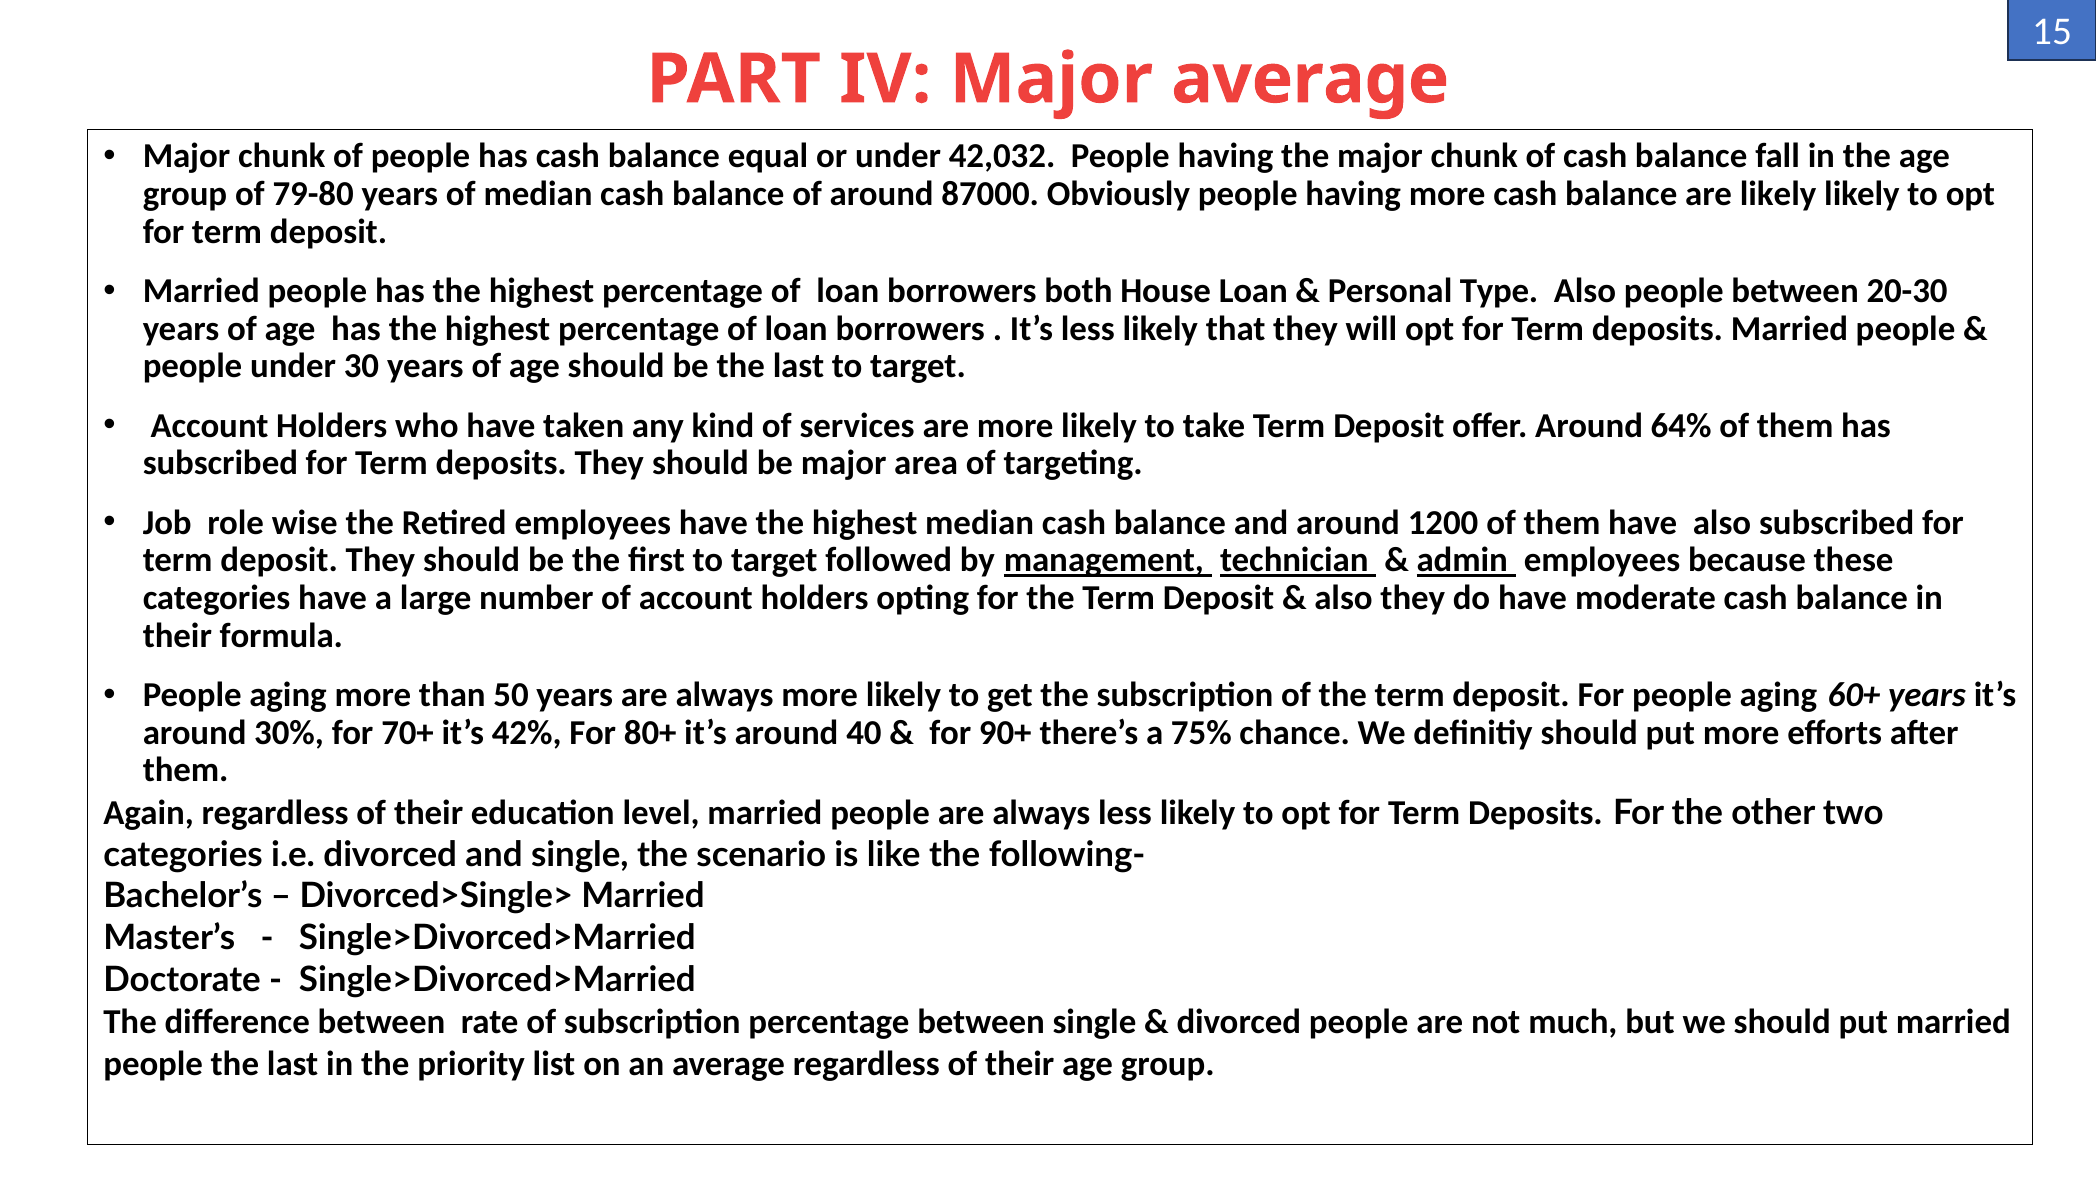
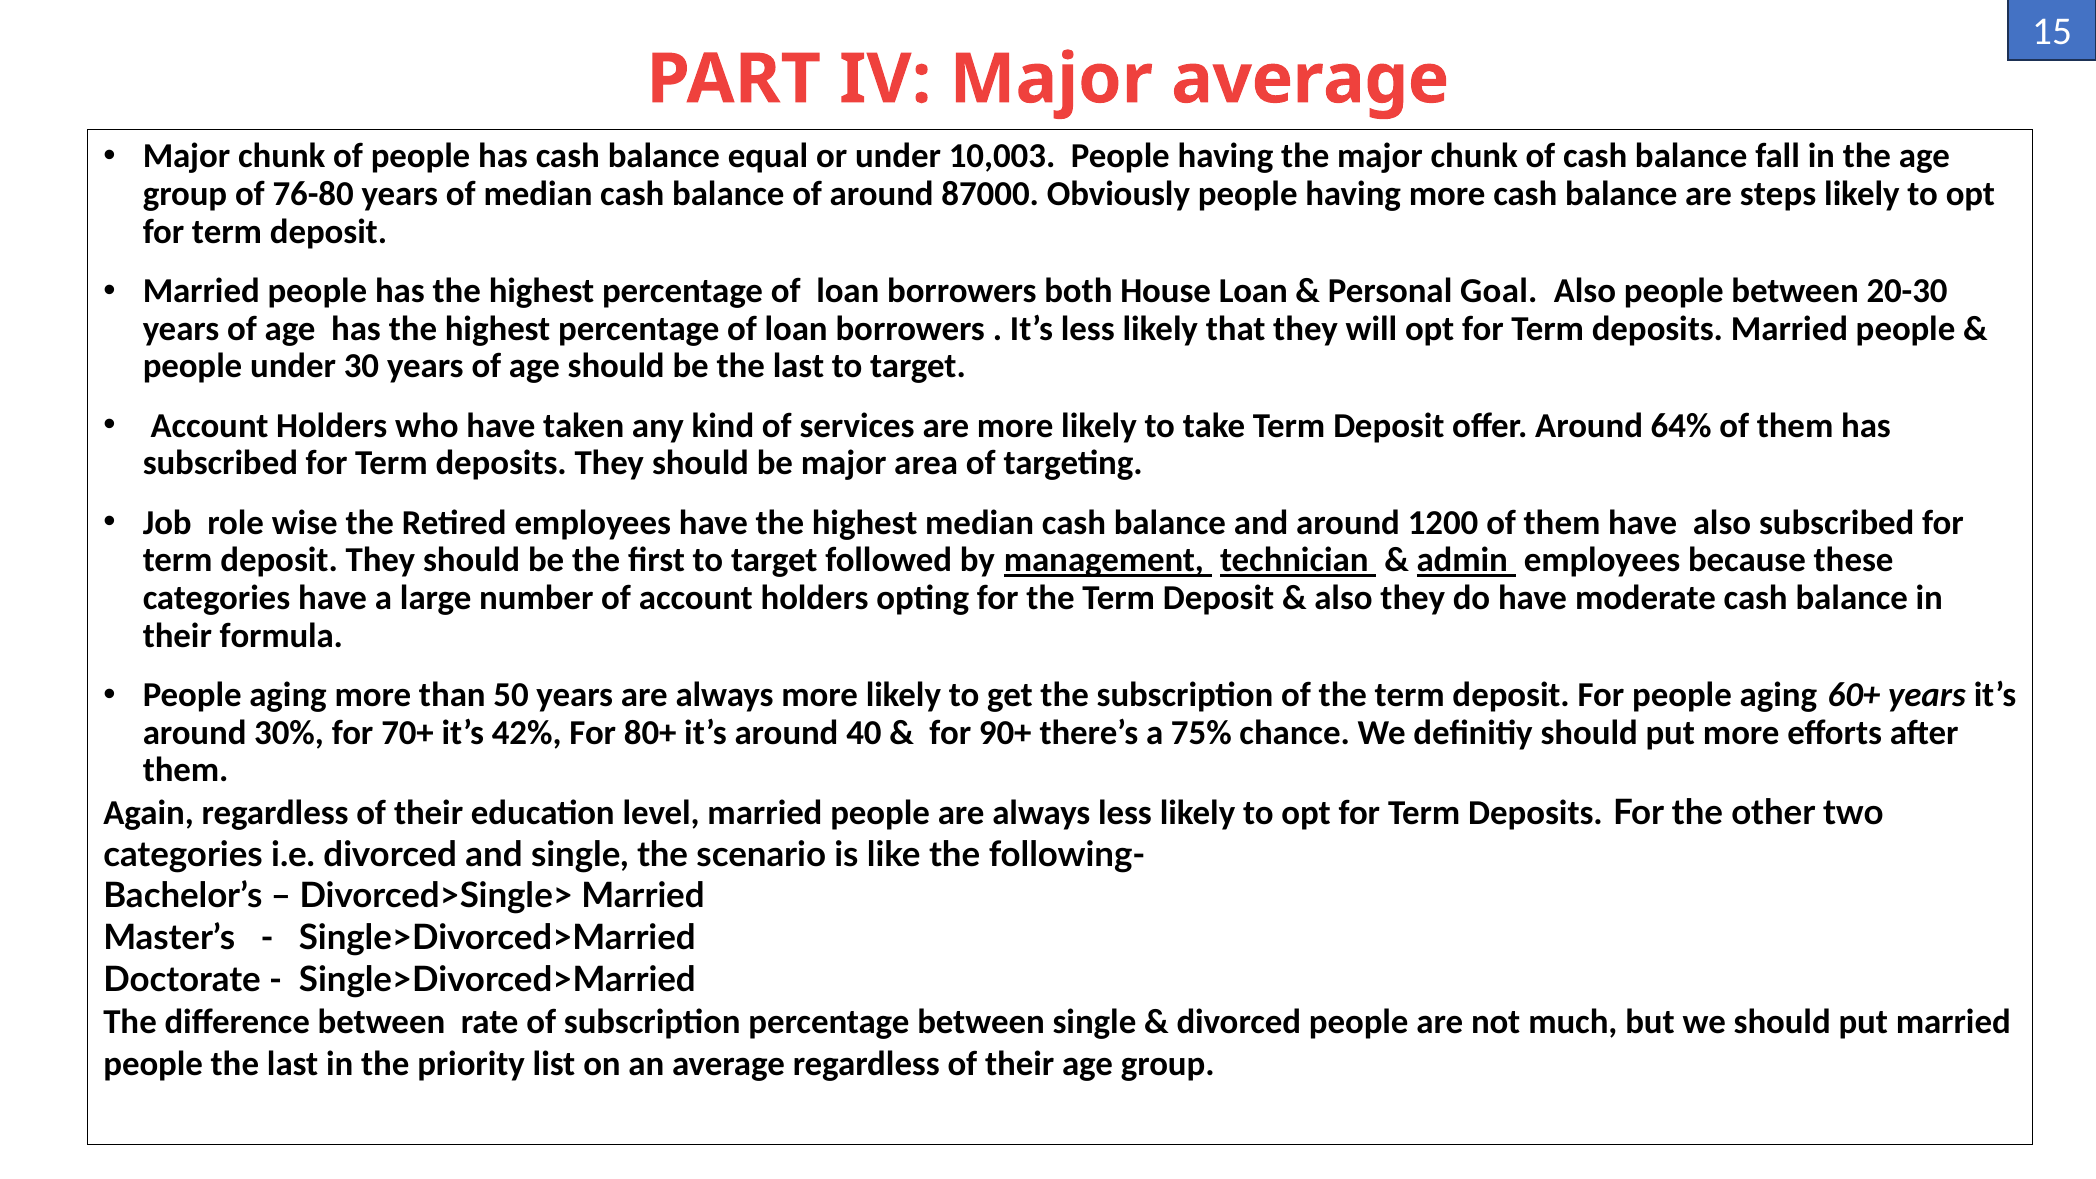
42,032: 42,032 -> 10,003 (1002, 156)
79-80: 79-80 -> 76-80 (313, 194)
are likely: likely -> steps (1778, 194)
Type: Type -> Goal (1499, 291)
